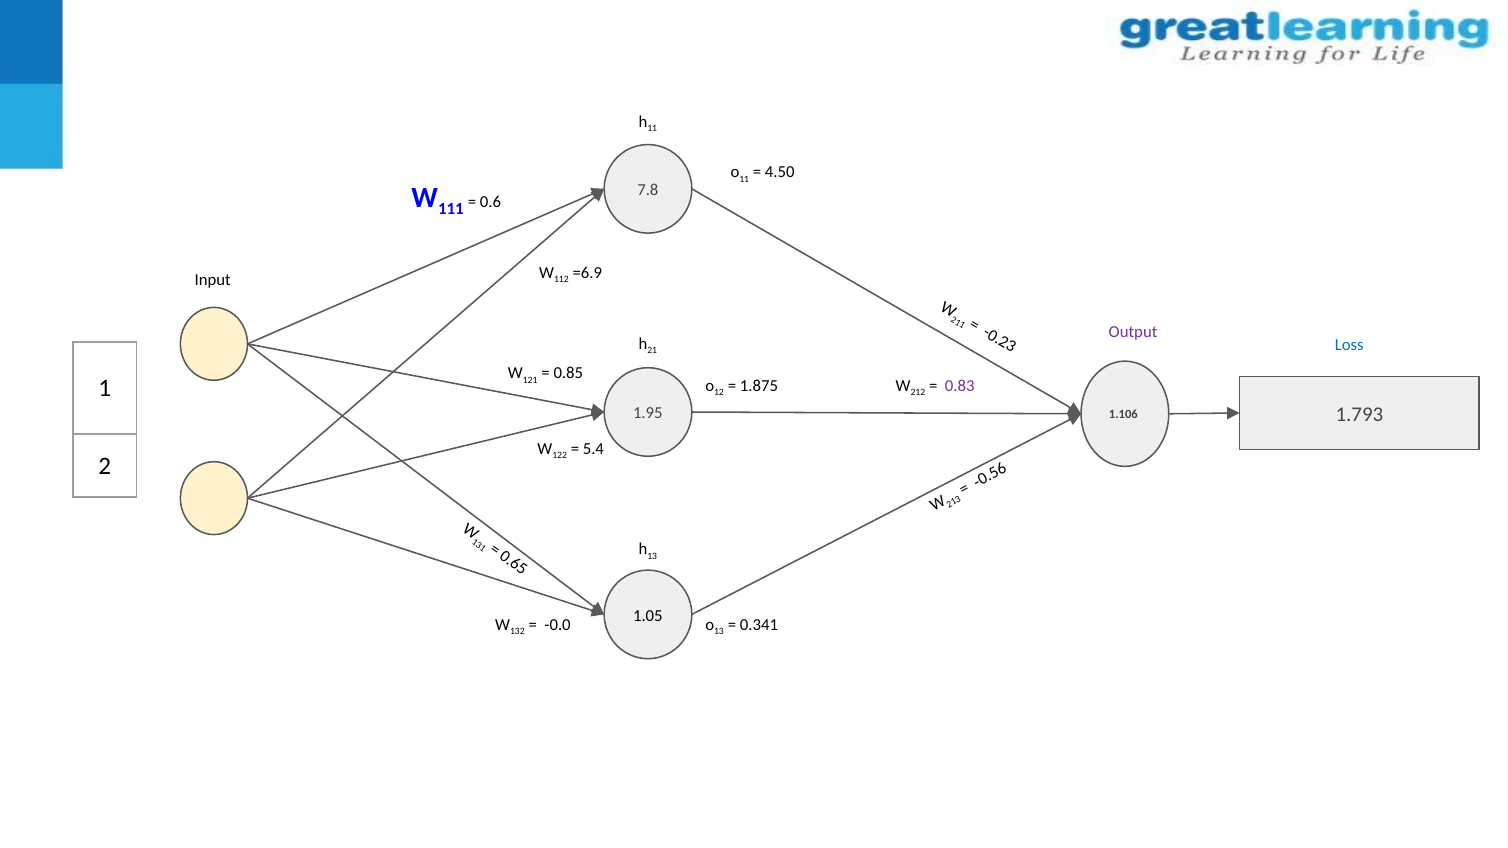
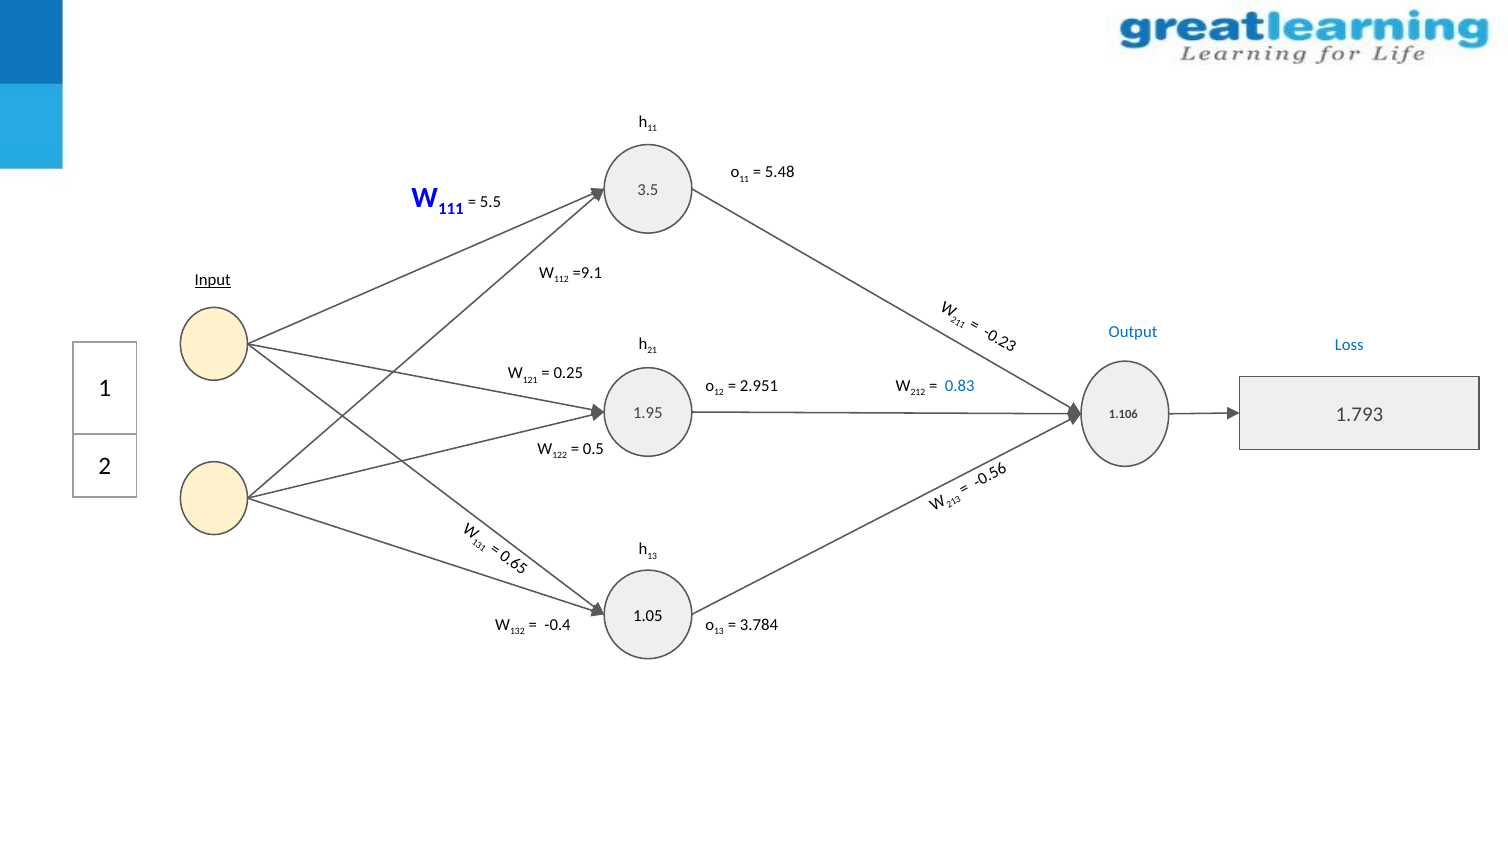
4.50: 4.50 -> 5.48 (780, 172)
7.8: 7.8 -> 3.5 (648, 190)
0.6: 0.6 -> 5.5 (490, 202)
=6.9: =6.9 -> =9.1 (587, 273)
Input underline: none -> present (213, 280)
Output colour: purple -> blue (1133, 332)
0.85: 0.85 -> 0.25 (568, 374)
1.875: 1.875 -> 2.951 (759, 386)
0.83 colour: purple -> blue (960, 386)
5.4: 5.4 -> 0.5 (593, 449)
-0.0: -0.0 -> -0.4 (558, 625)
0.341: 0.341 -> 3.784 (759, 625)
